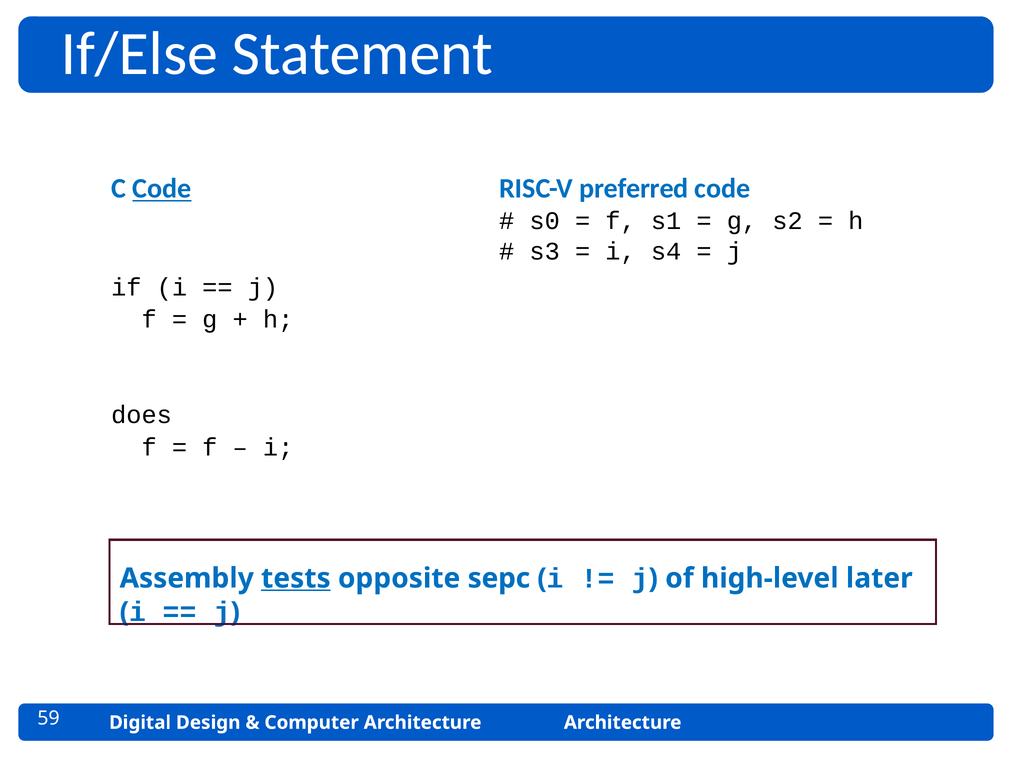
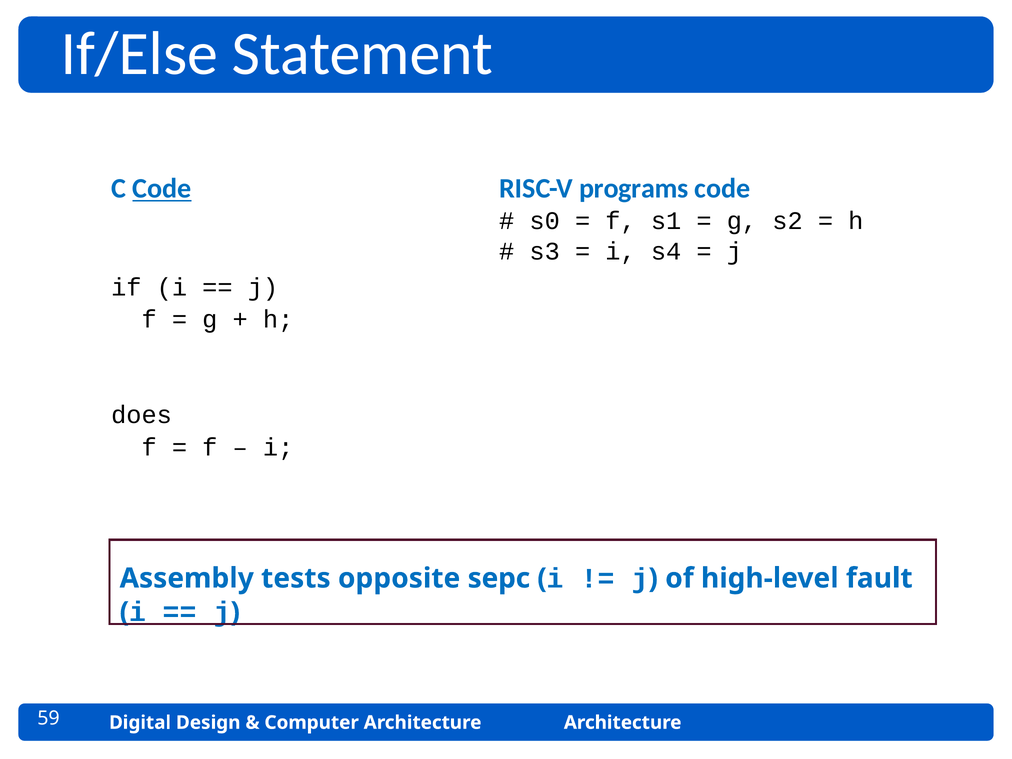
preferred: preferred -> programs (634, 189)
tests underline: present -> none (296, 578)
later: later -> fault (879, 578)
